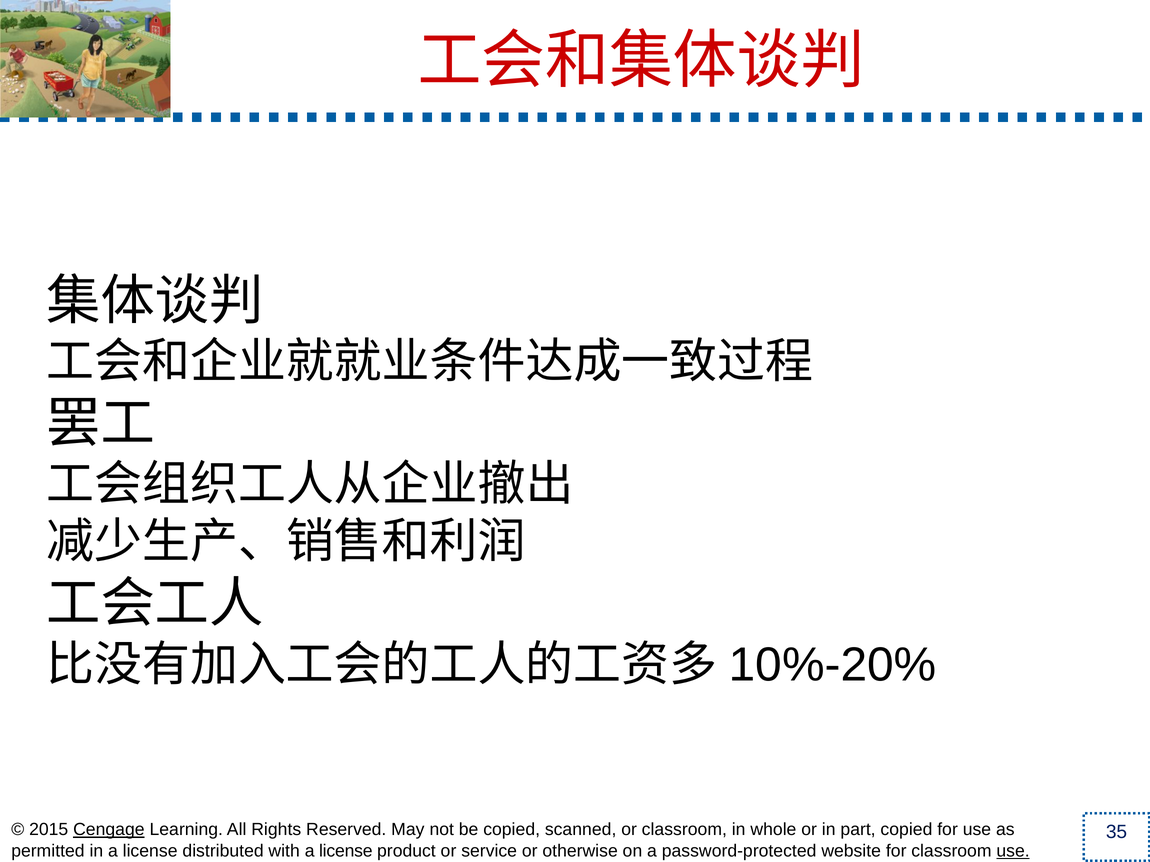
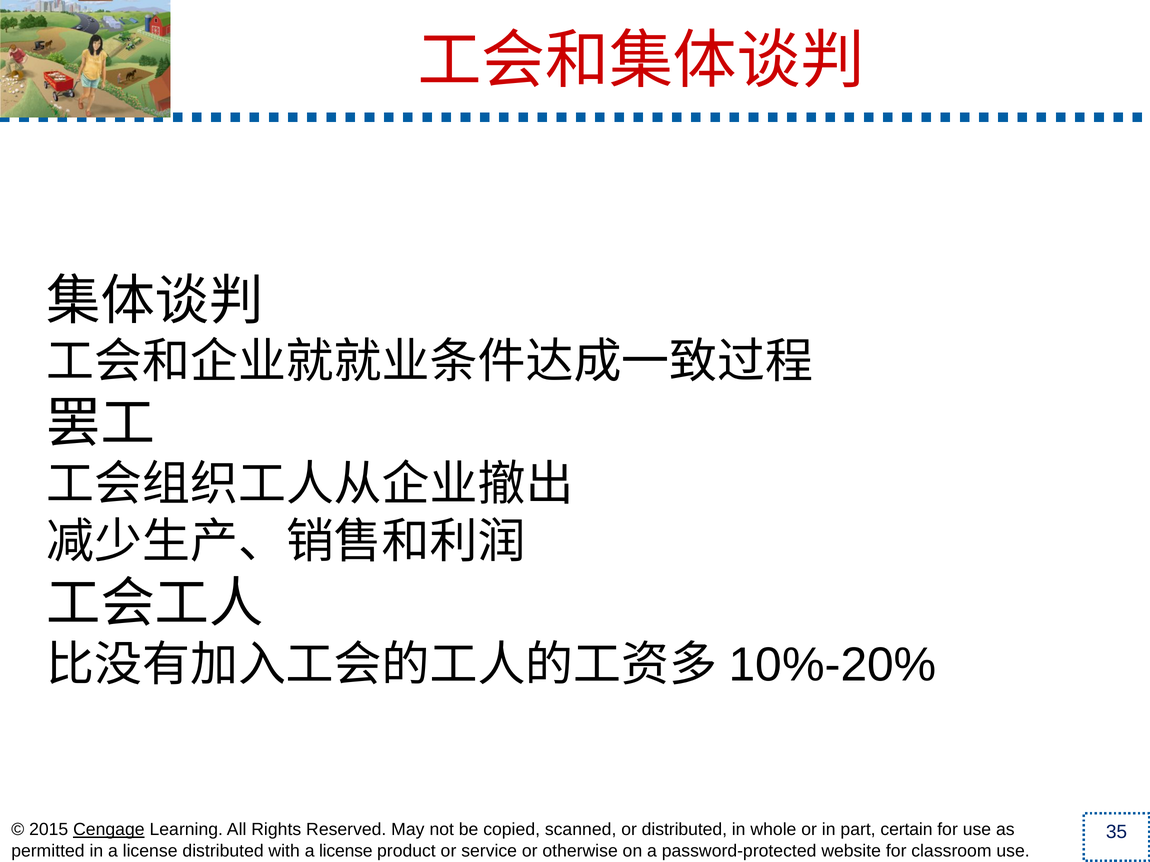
or classroom: classroom -> distributed (684, 830)
part copied: copied -> certain (907, 830)
use underline: present -> none (1013, 851)
